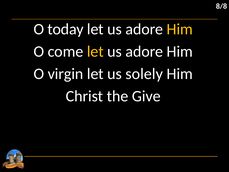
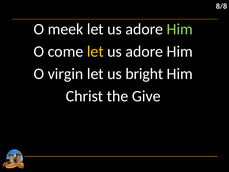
today: today -> meek (65, 29)
Him colour: yellow -> light green (180, 29)
solely: solely -> bright (144, 74)
